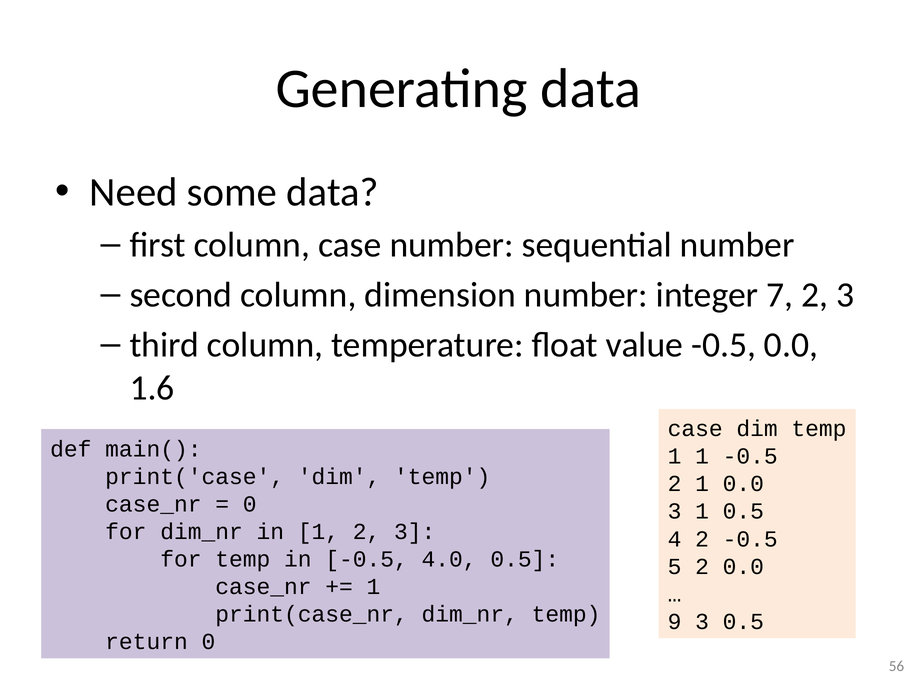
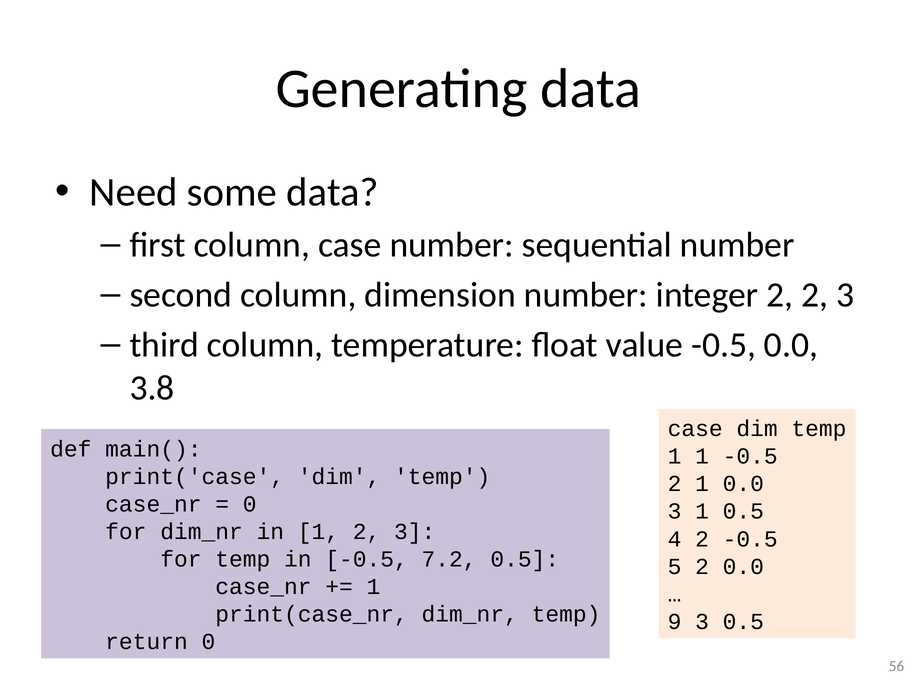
integer 7: 7 -> 2 (780, 295)
1.6: 1.6 -> 3.8 (152, 388)
4.0: 4.0 -> 7.2 (449, 559)
